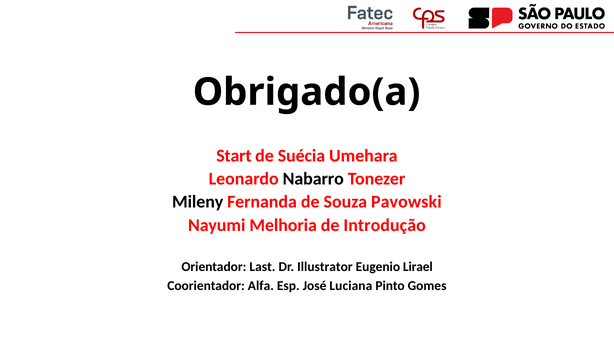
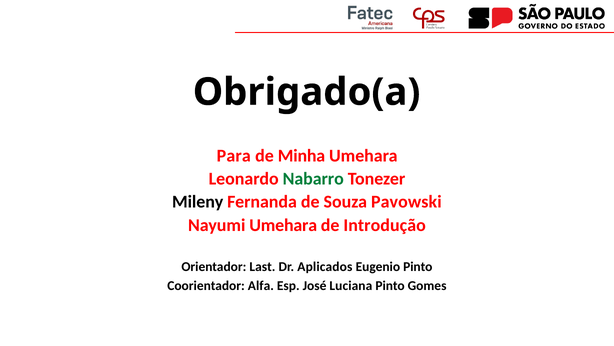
Start: Start -> Para (234, 155)
Suécia: Suécia -> Minha (302, 155)
Nabarro colour: black -> green (313, 179)
Nayumi Melhoria: Melhoria -> Umehara (283, 225)
Illustrator: Illustrator -> Aplicados (325, 266)
Eugenio Lirael: Lirael -> Pinto (418, 266)
